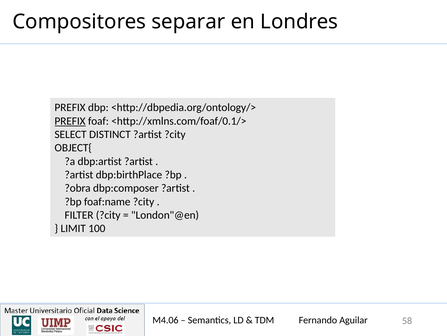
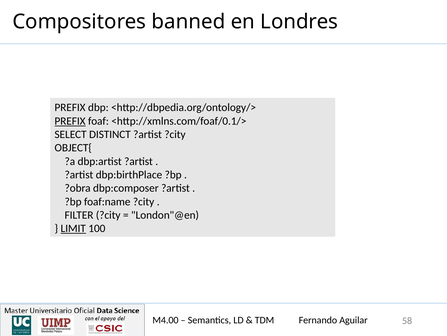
separar: separar -> banned (188, 22)
LIMIT underline: none -> present (73, 228)
M4.06: M4.06 -> M4.00 (165, 320)
